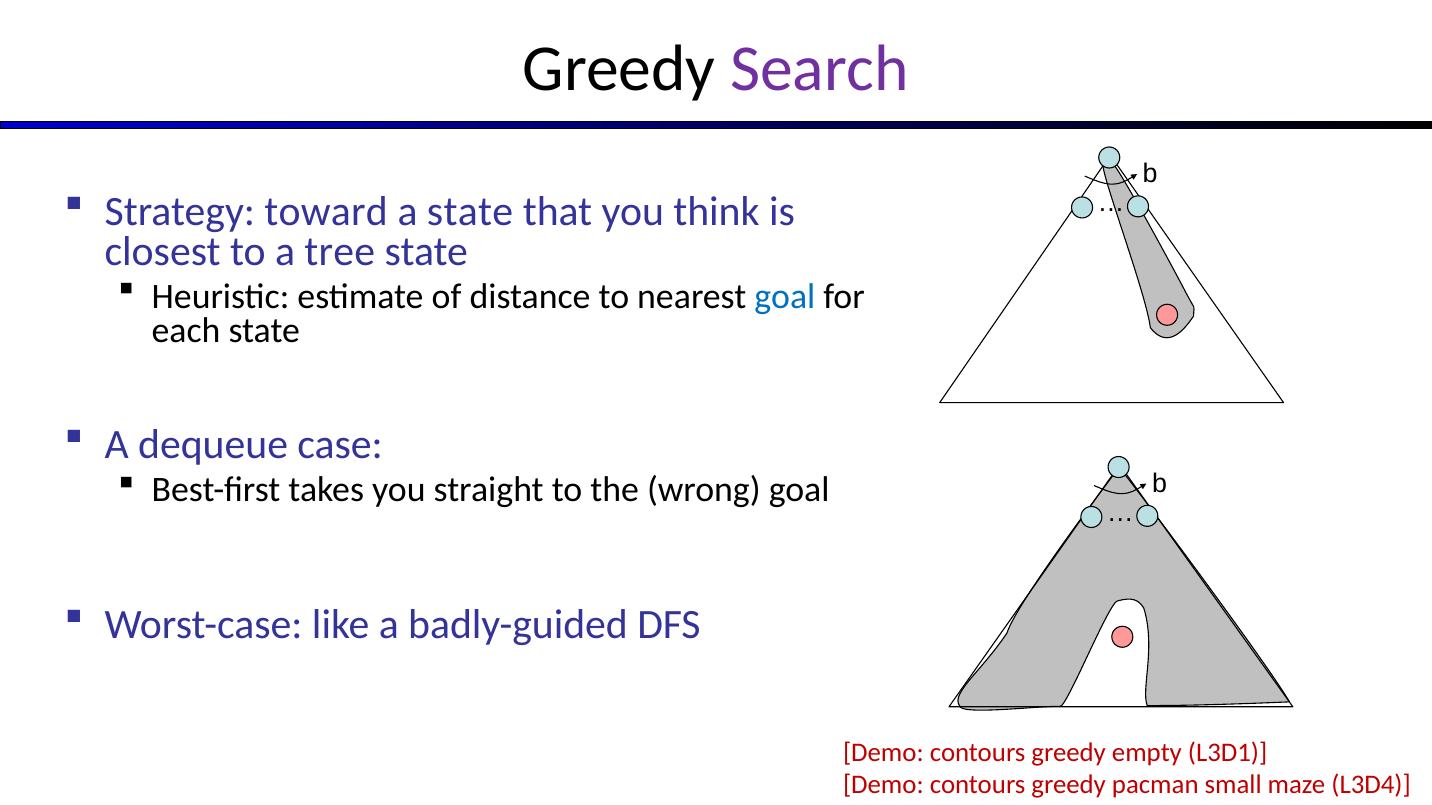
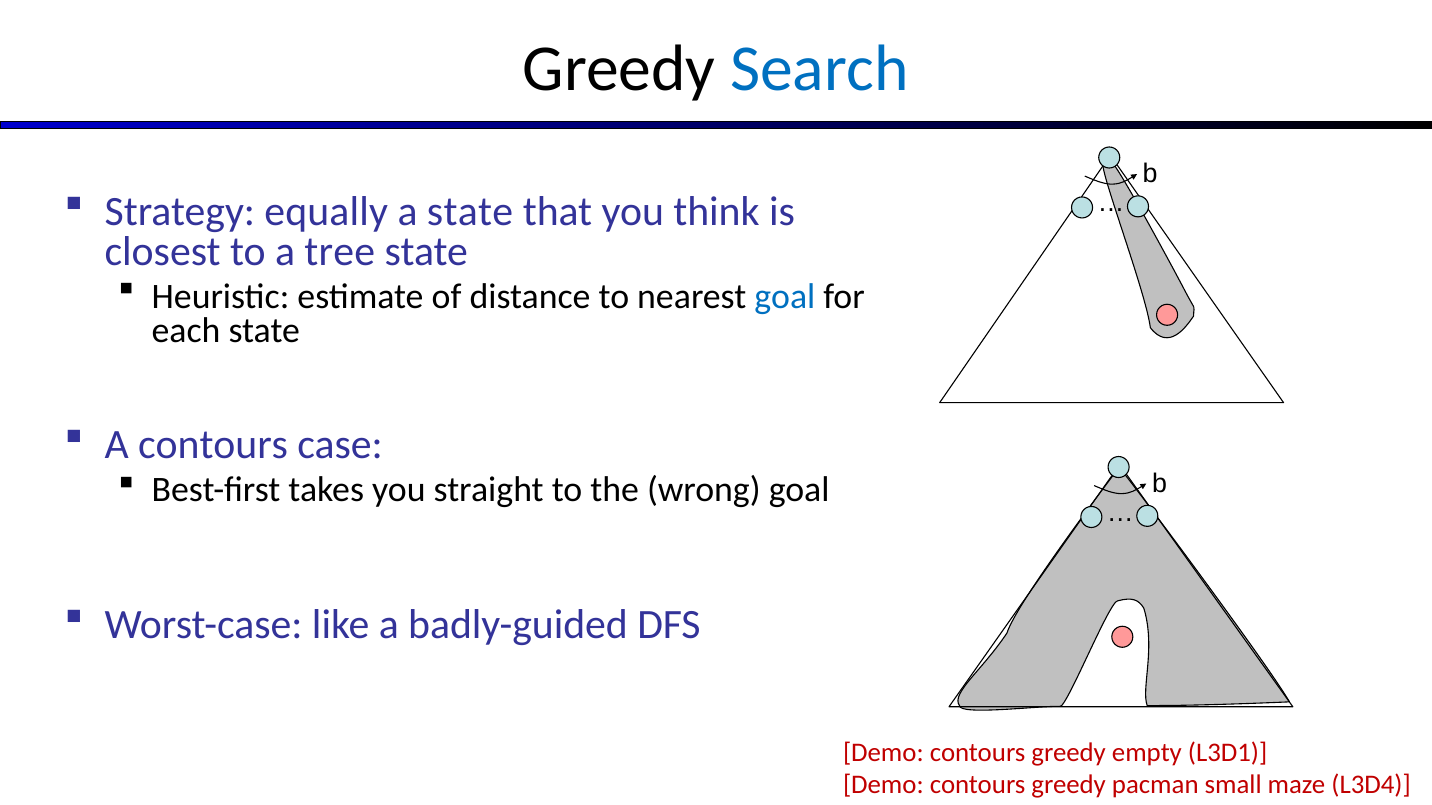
Search colour: purple -> blue (820, 69)
toward: toward -> equally (326, 212)
A dequeue: dequeue -> contours (213, 445)
